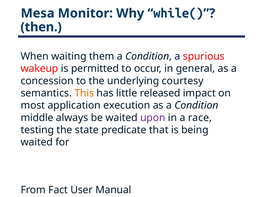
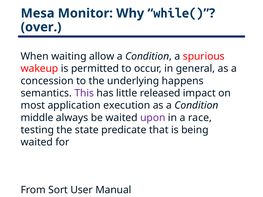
then: then -> over (41, 27)
them: them -> allow (102, 56)
courtesy: courtesy -> happens (183, 81)
This colour: orange -> purple (84, 93)
Fact: Fact -> Sort (58, 190)
